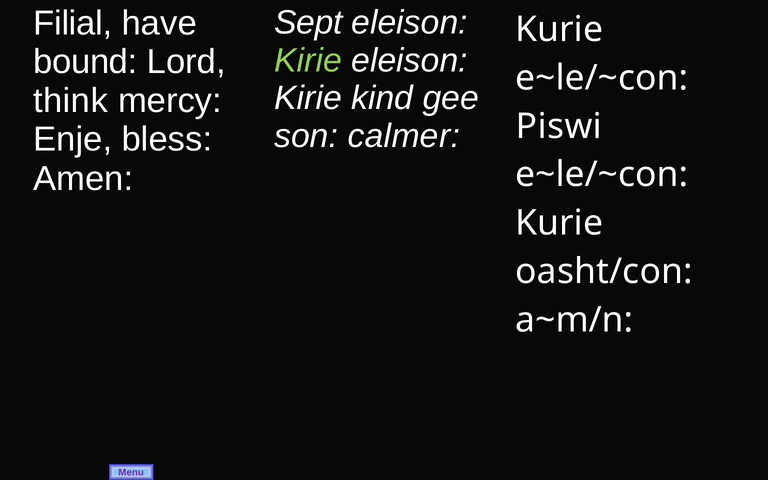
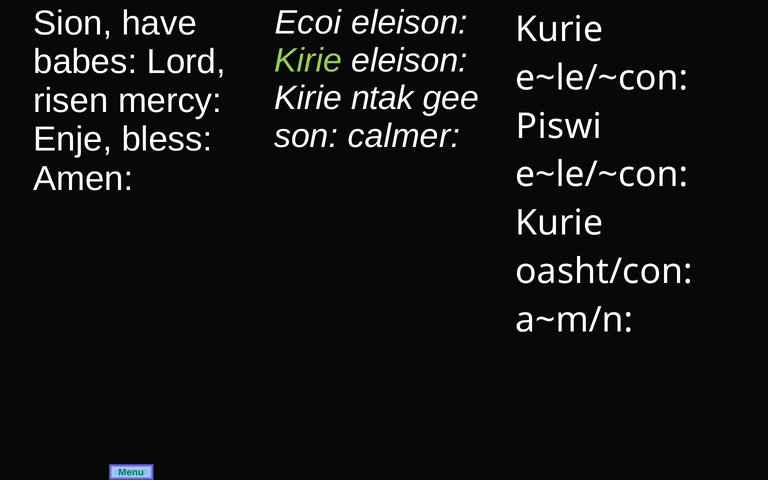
Sept: Sept -> Ecoi (308, 23)
Filial: Filial -> Sion (73, 23)
bound: bound -> babes (85, 62)
kind: kind -> ntak (382, 98)
think: think -> risen (71, 101)
Menu colour: purple -> green (131, 473)
